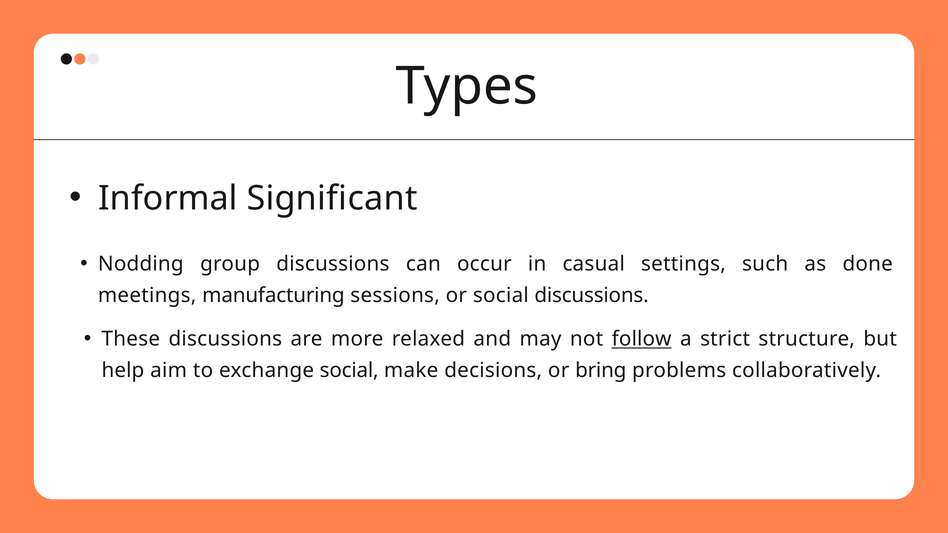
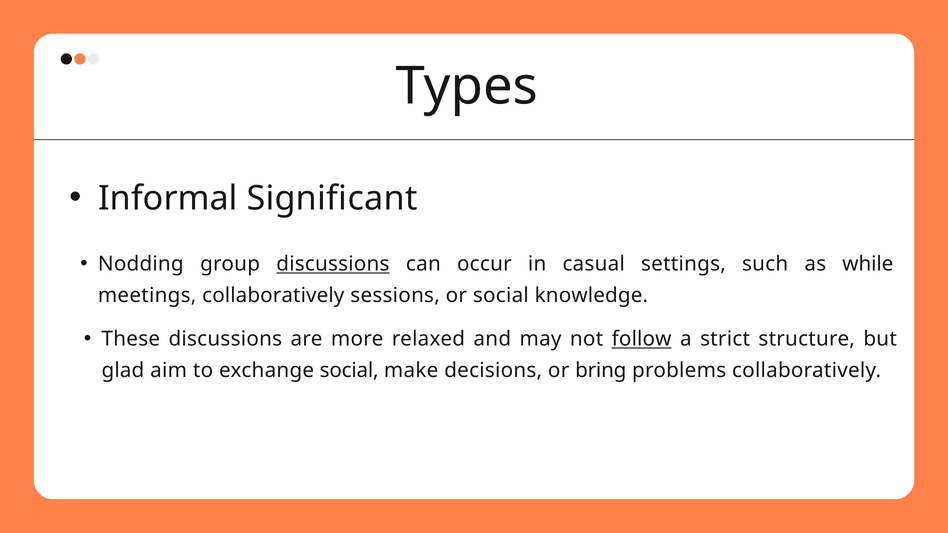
discussions underline: none -> present (333, 264)
done: done -> while (868, 264)
meetings manufacturing: manufacturing -> collaboratively (273, 296)
social discussions: discussions -> knowledge (591, 296)
help: help -> glad (123, 371)
